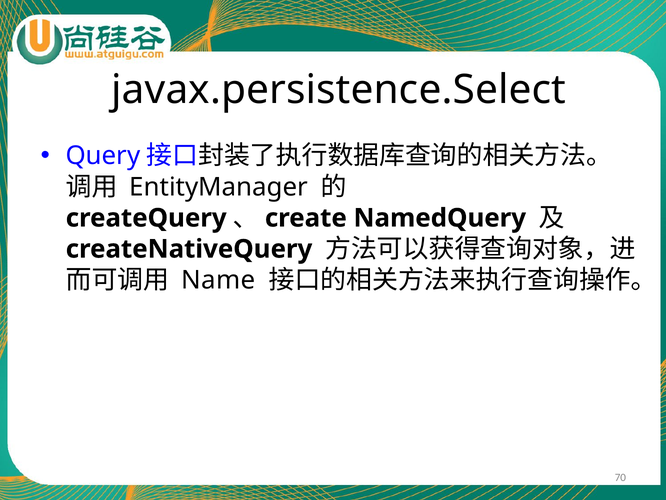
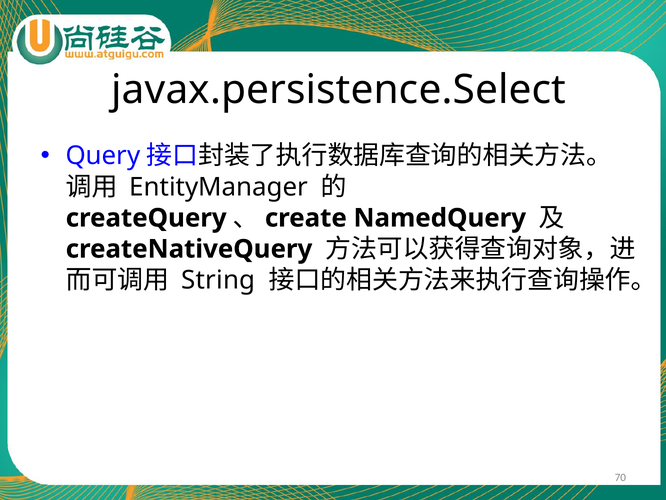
Name: Name -> String (218, 280)
